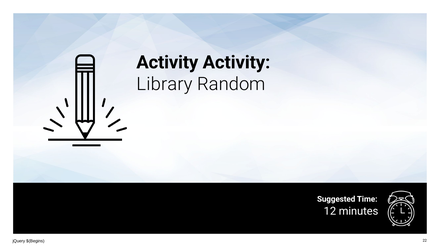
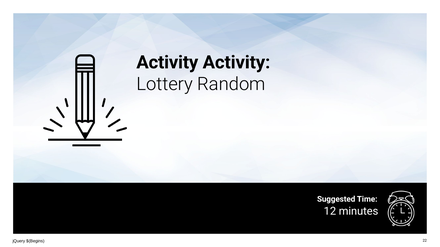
Library: Library -> Lottery (165, 84)
